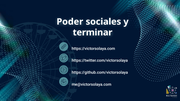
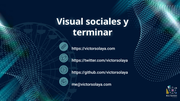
Poder: Poder -> Visual (70, 22)
